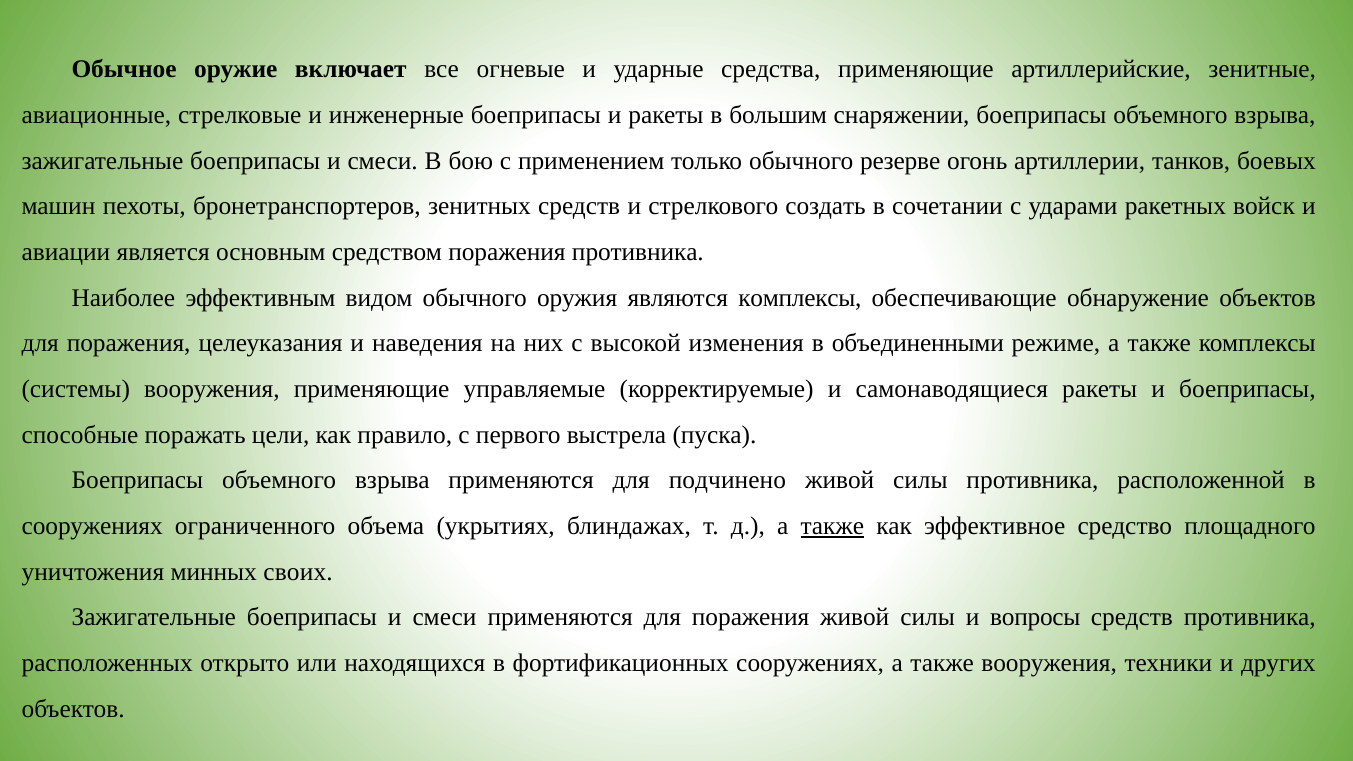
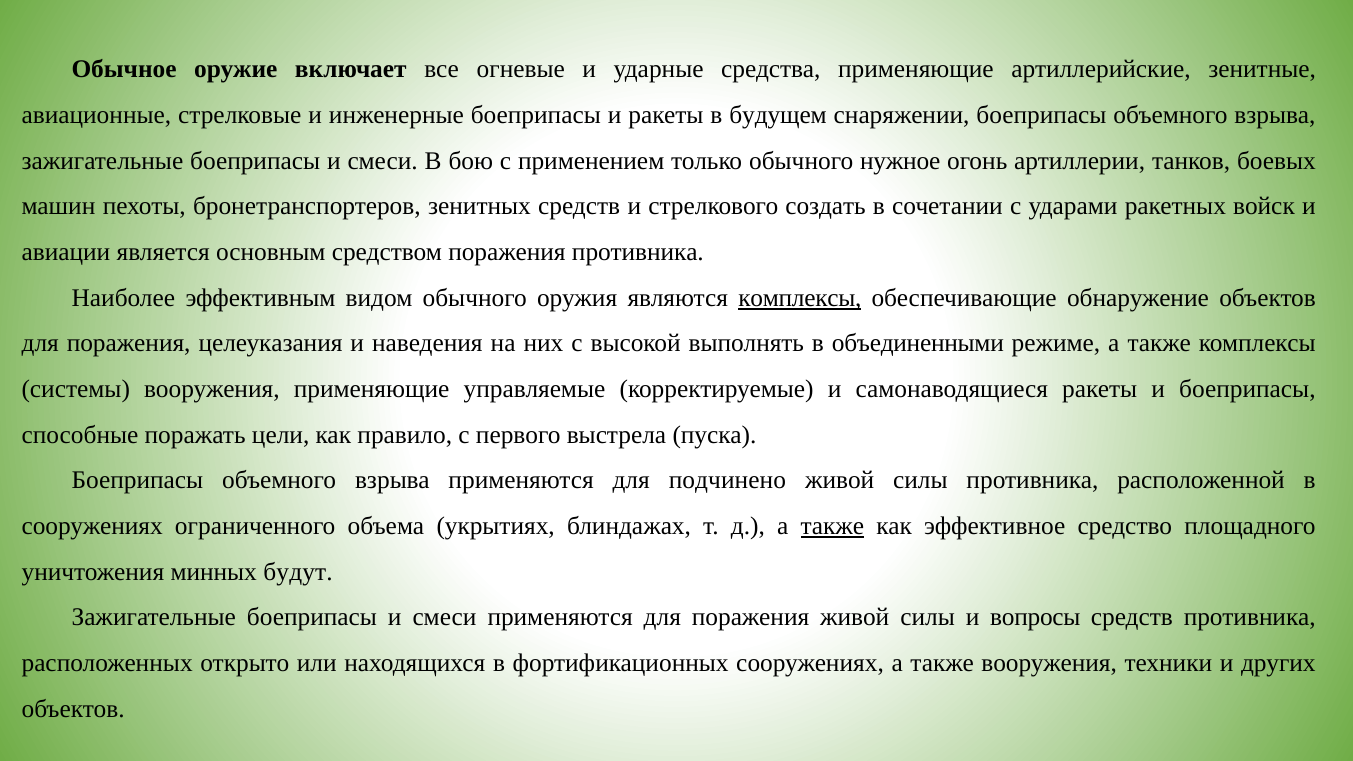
большим: большим -> будущем (778, 115)
резерве: резерве -> нужное (900, 161)
комплексы underline: none -> present (800, 298)
изменения: изменения -> выполнять (746, 344)
своих: своих -> будут (298, 572)
